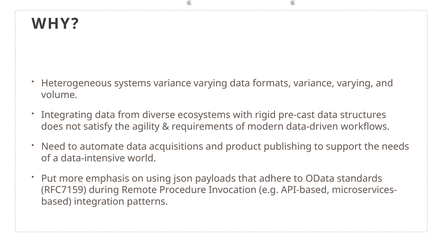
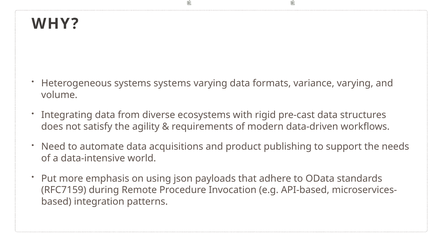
systems variance: variance -> systems (172, 83)
